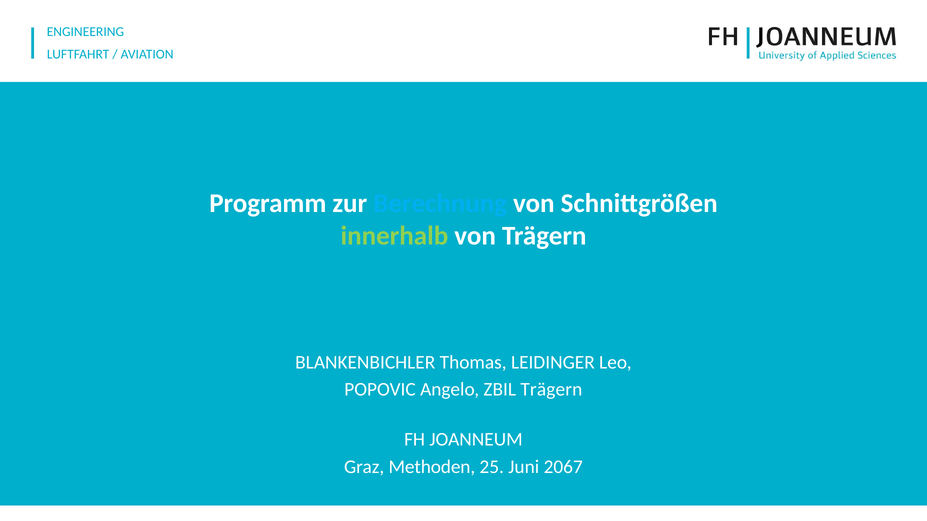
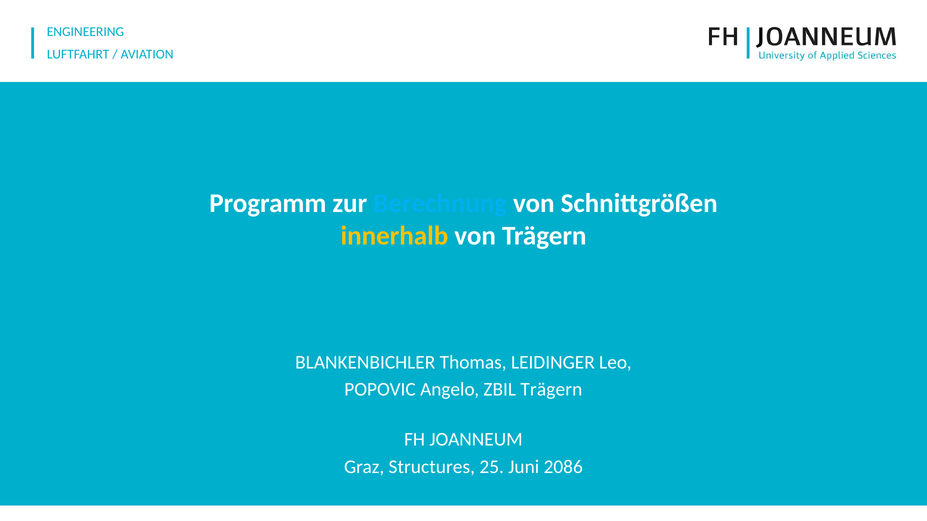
innerhalb colour: light green -> yellow (394, 236)
Methoden: Methoden -> Structures (432, 467)
2067: 2067 -> 2086 (563, 467)
